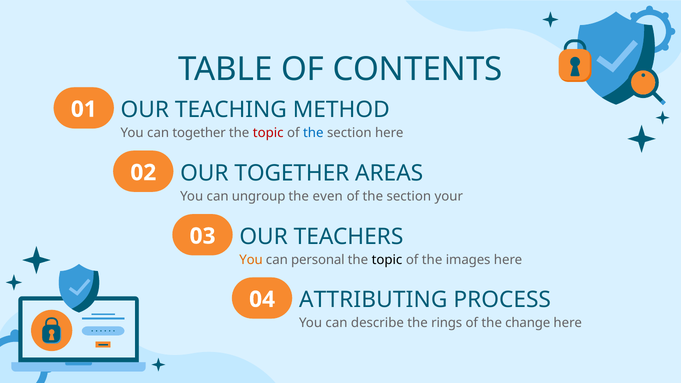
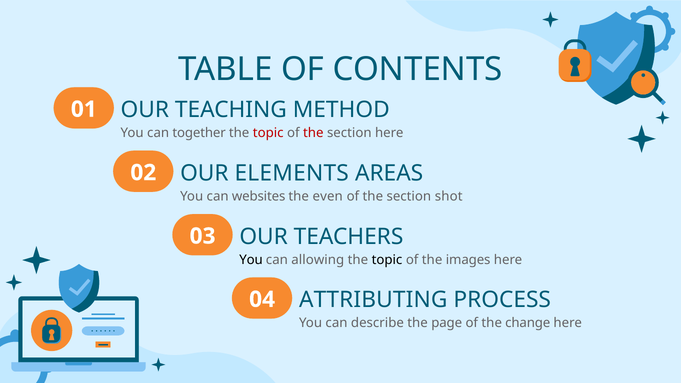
the colour: blue -> red (313, 133)
OUR TOGETHER: TOGETHER -> ELEMENTS (292, 173)
ungroup: ungroup -> websites (259, 196)
your: your -> shot (449, 196)
You colour: orange -> black (251, 260)
personal: personal -> allowing (318, 260)
rings: rings -> page (447, 323)
